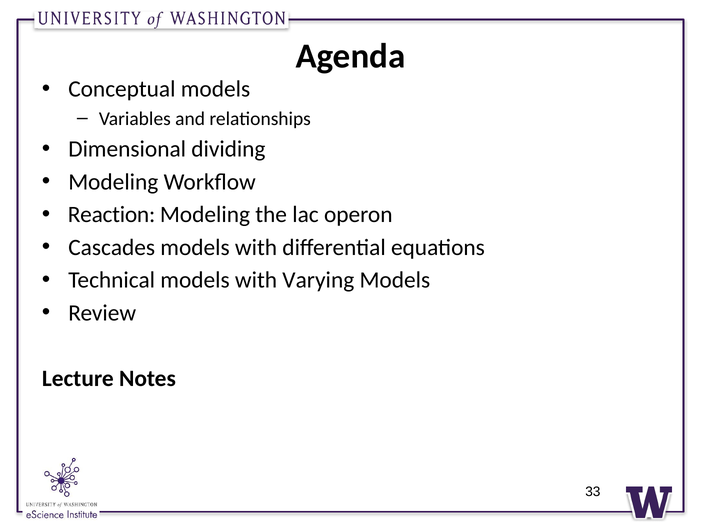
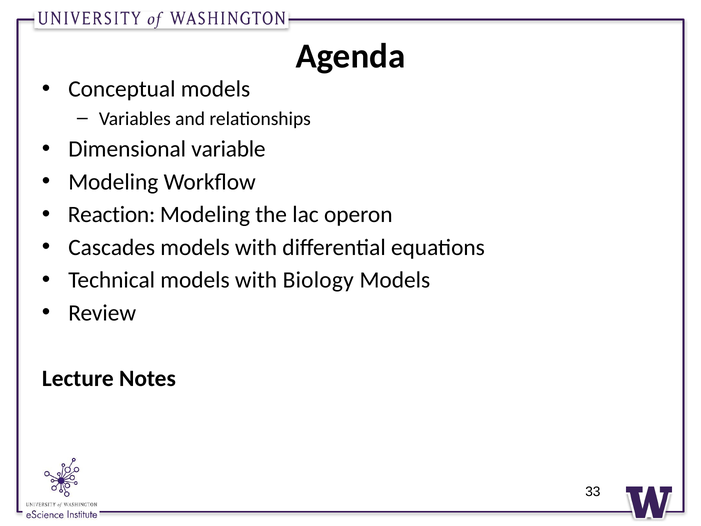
dividing: dividing -> variable (228, 149)
Varying: Varying -> Biology (318, 280)
